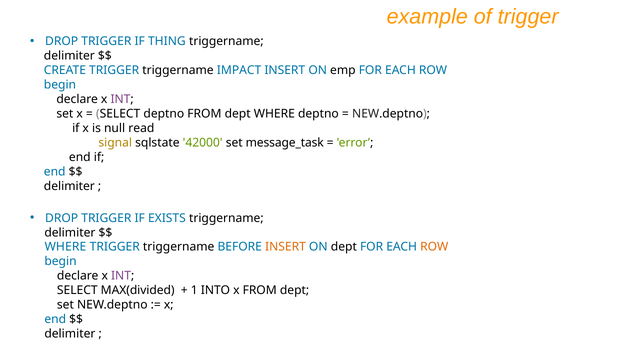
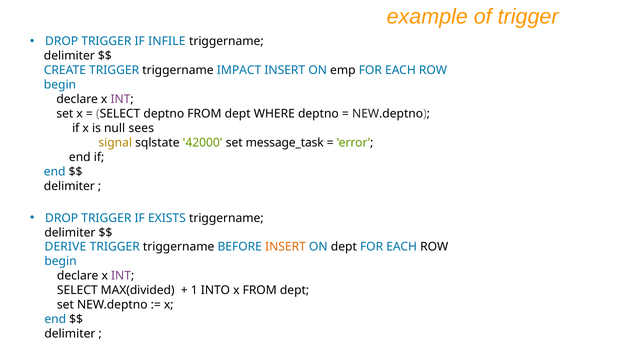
THING: THING -> INFILE (167, 41)
read: read -> sees (141, 128)
WHERE: WHERE -> DERIVE (65, 247)
ROW colour: orange -> black (434, 247)
